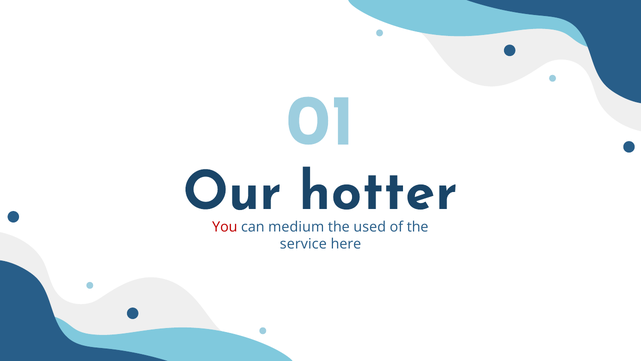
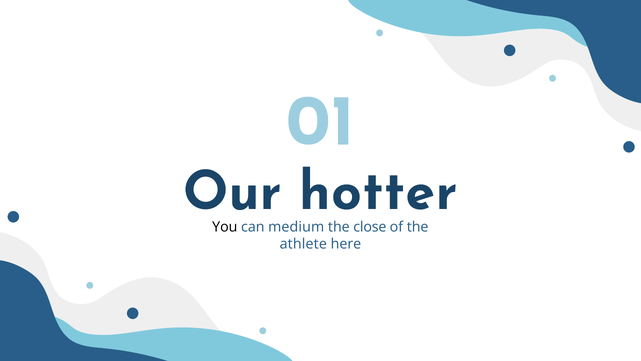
You colour: red -> black (225, 227)
used: used -> close (370, 227)
service: service -> athlete (303, 244)
